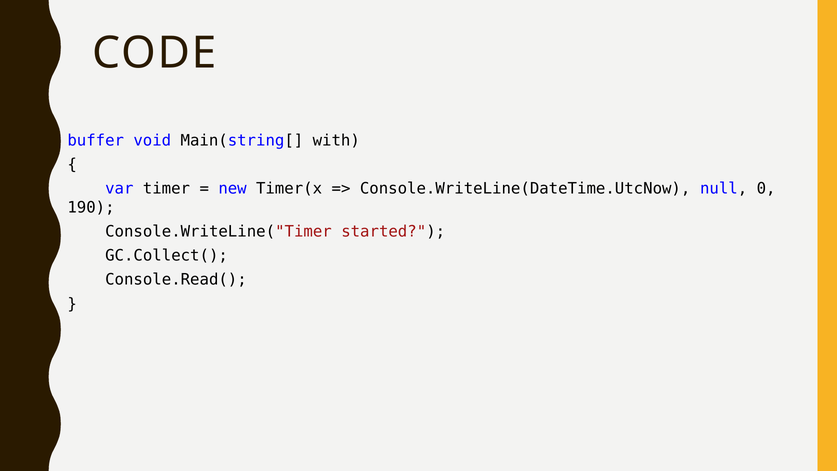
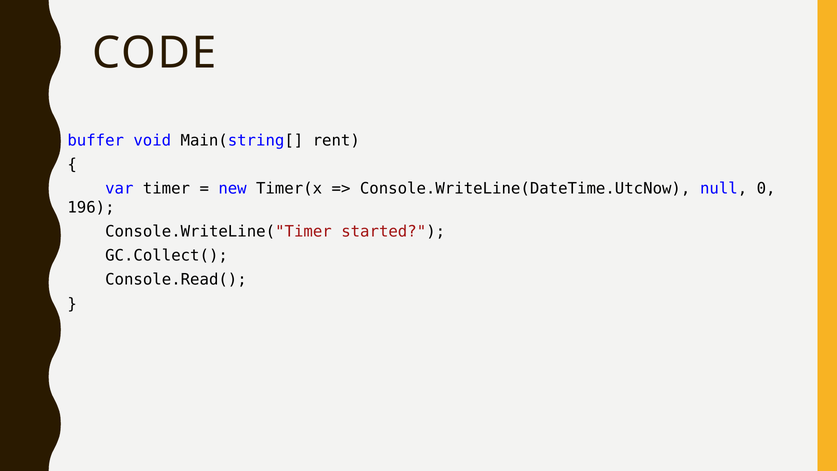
with: with -> rent (336, 140)
190: 190 -> 196 (91, 207)
